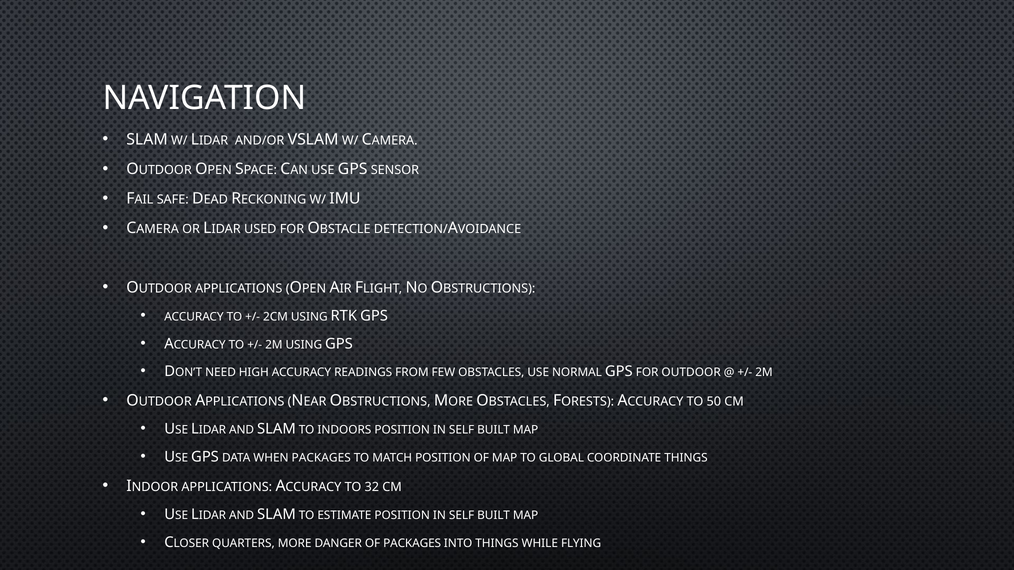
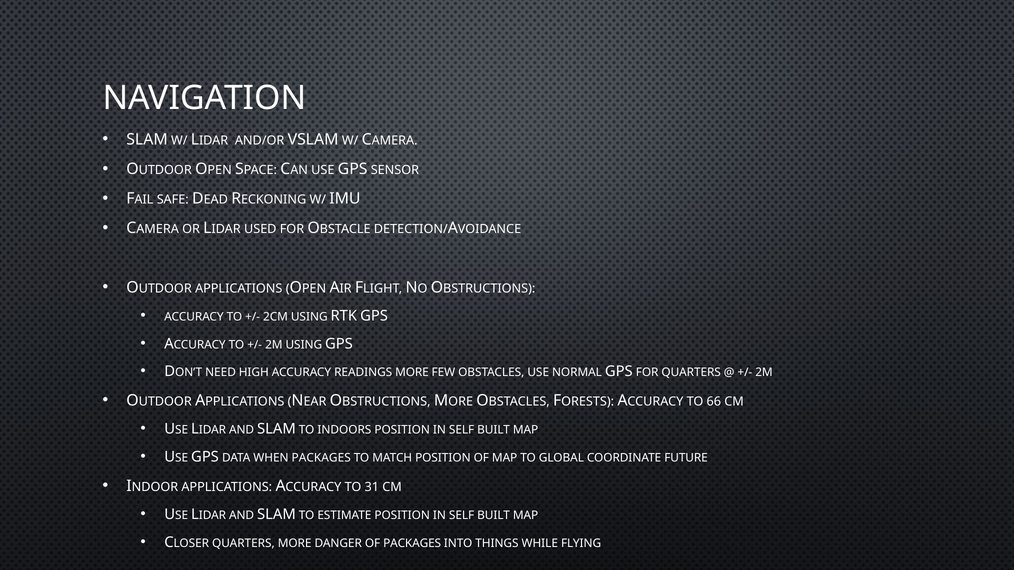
READINGS FROM: FROM -> MORE (412, 373)
FOR OUTDOOR: OUTDOOR -> QUARTERS (691, 373)
50: 50 -> 66 (714, 402)
COORDINATE THINGS: THINGS -> FUTURE (686, 458)
32: 32 -> 31 (372, 487)
